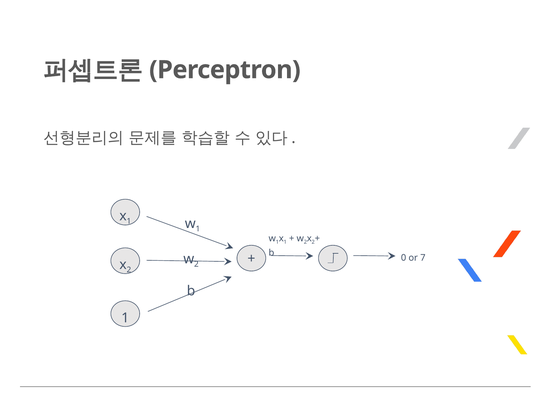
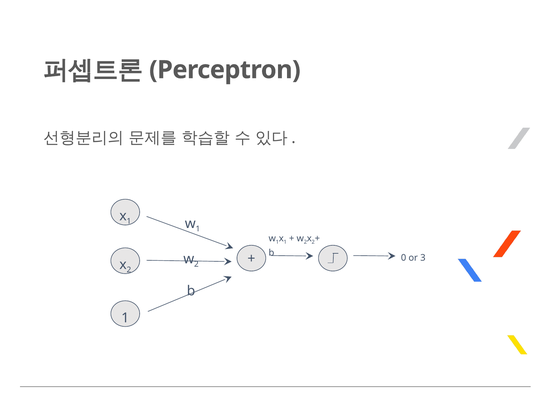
7: 7 -> 3 (423, 258)
